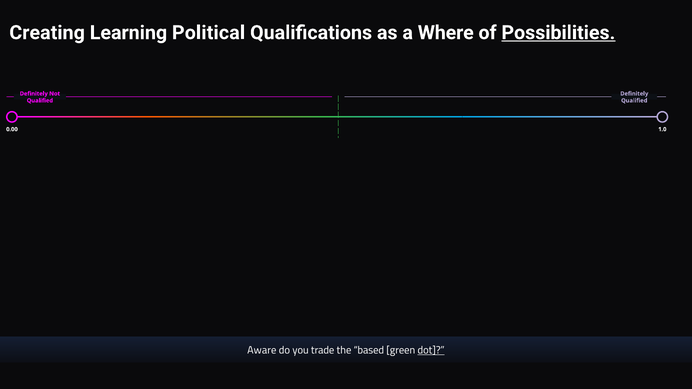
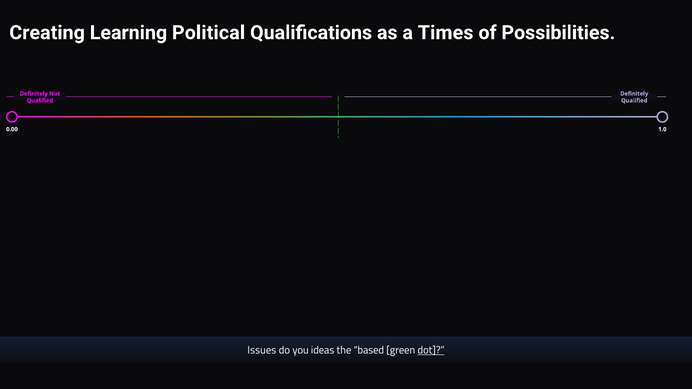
Where: Where -> Times (446, 33)
Possibilities underline: present -> none (558, 33)
Aware: Aware -> Issues (262, 350)
trade: trade -> ideas (323, 350)
